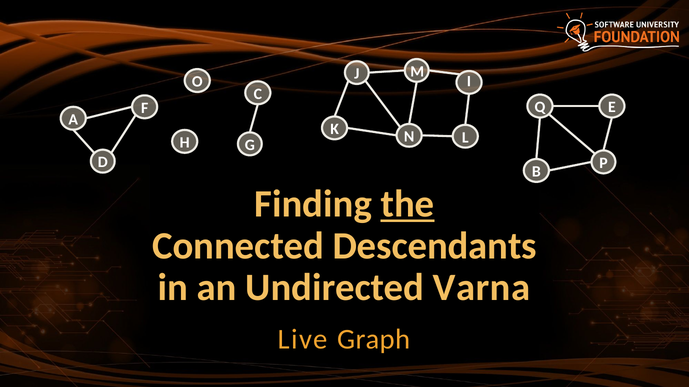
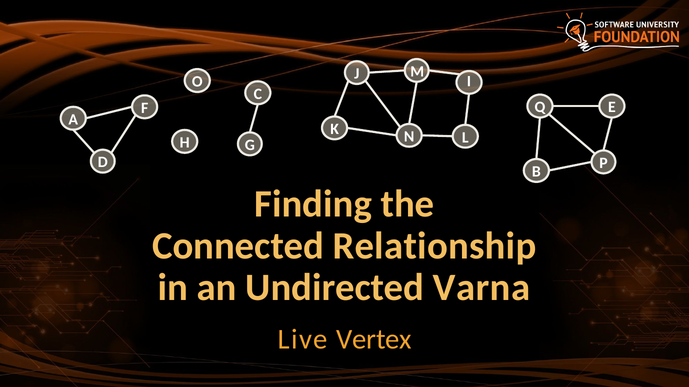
the underline: present -> none (407, 204)
Descendants: Descendants -> Relationship (435, 246)
Graph: Graph -> Vertex (374, 340)
